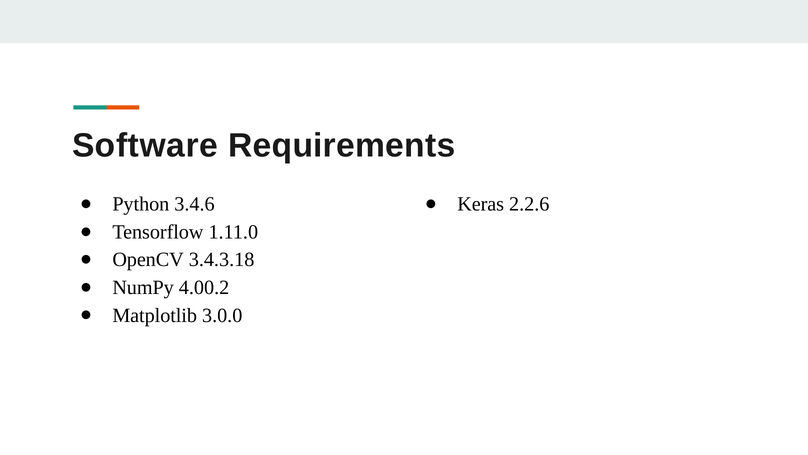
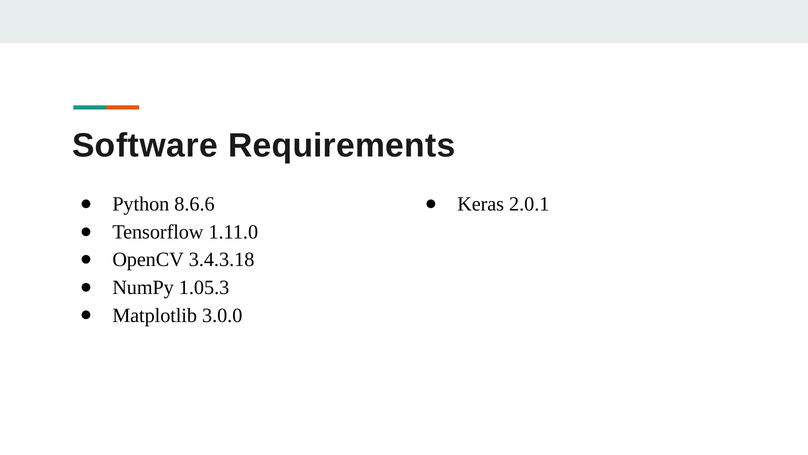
3.4.6: 3.4.6 -> 8.6.6 (194, 204)
2.2.6: 2.2.6 -> 2.0.1 (529, 204)
4.00.2: 4.00.2 -> 1.05.3 (204, 287)
